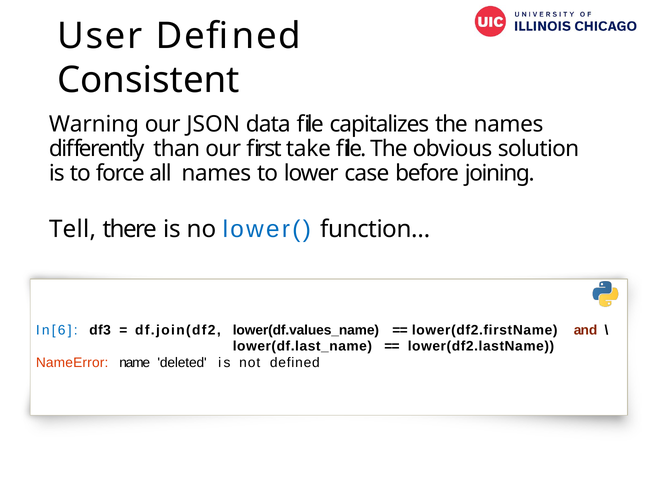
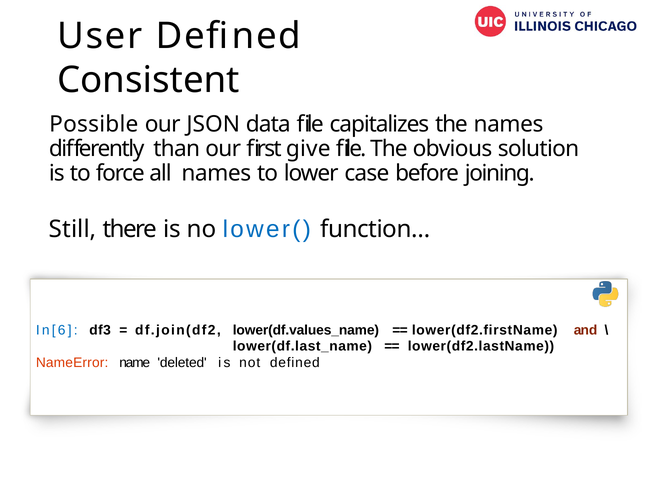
Warning: Warning -> Possible (94, 124)
take: take -> give (308, 149)
Tell: Tell -> Still (73, 229)
